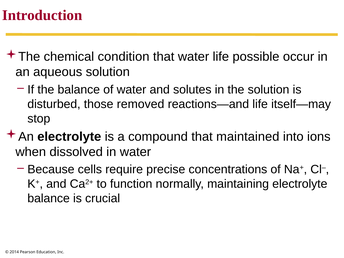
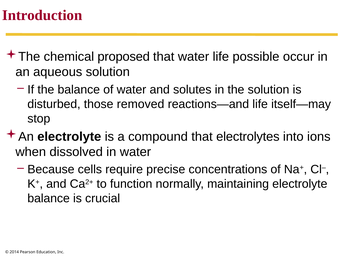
condition: condition -> proposed (124, 57)
maintained: maintained -> electrolytes (248, 137)
